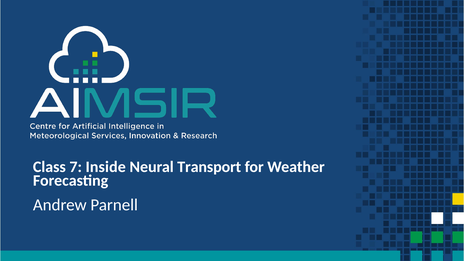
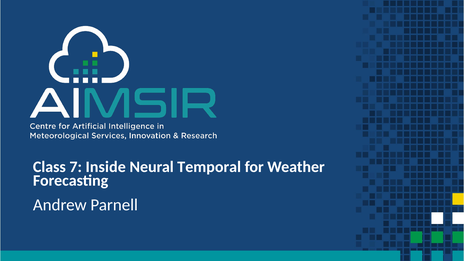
Transport: Transport -> Temporal (209, 167)
